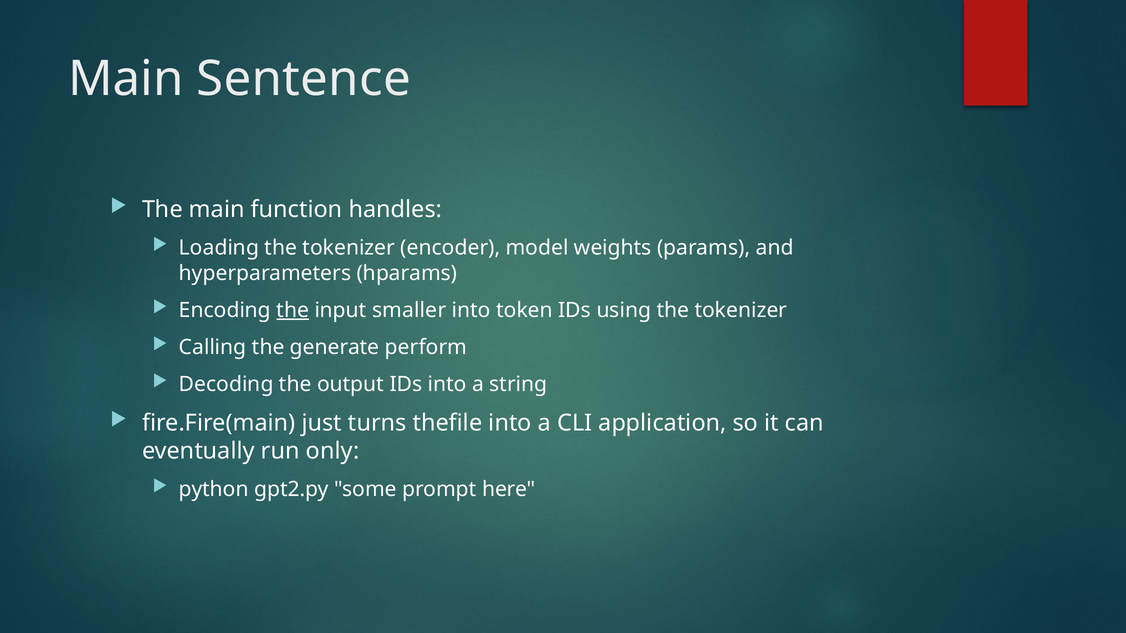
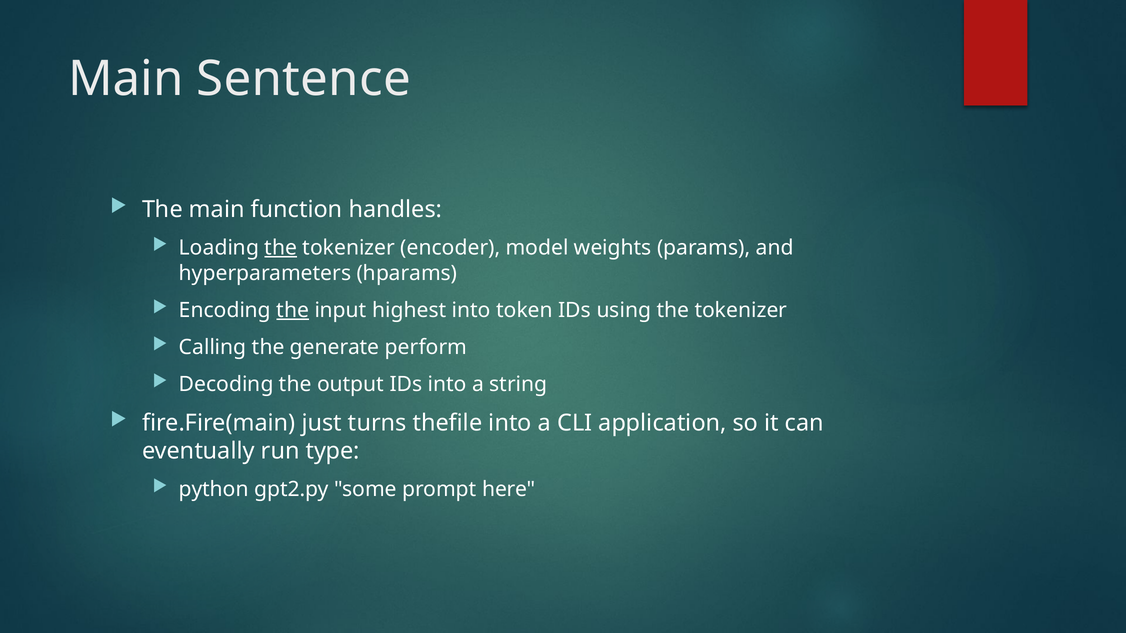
the underline: none -> present (281, 248)
smaller: smaller -> highest (409, 310)
only: only -> type (333, 451)
